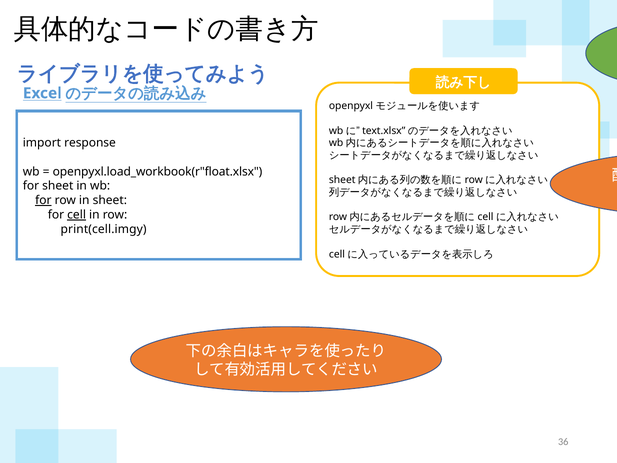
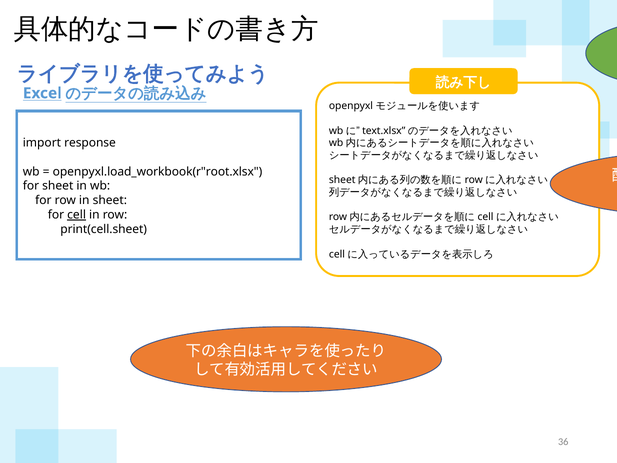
openpyxl.load_workbook(r"float.xlsx: openpyxl.load_workbook(r"float.xlsx -> openpyxl.load_workbook(r"root.xlsx (157, 171)
for underline: present -> none (43, 200)
print(cell.imgy: print(cell.imgy -> print(cell.sheet (104, 229)
